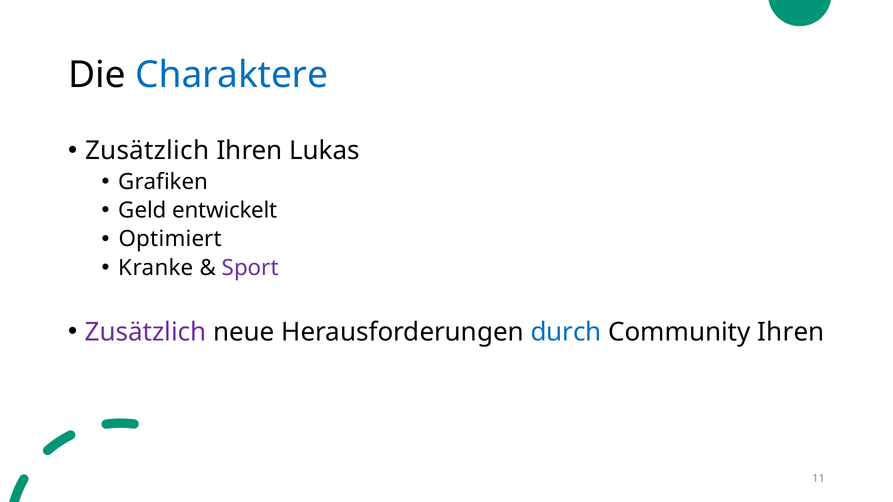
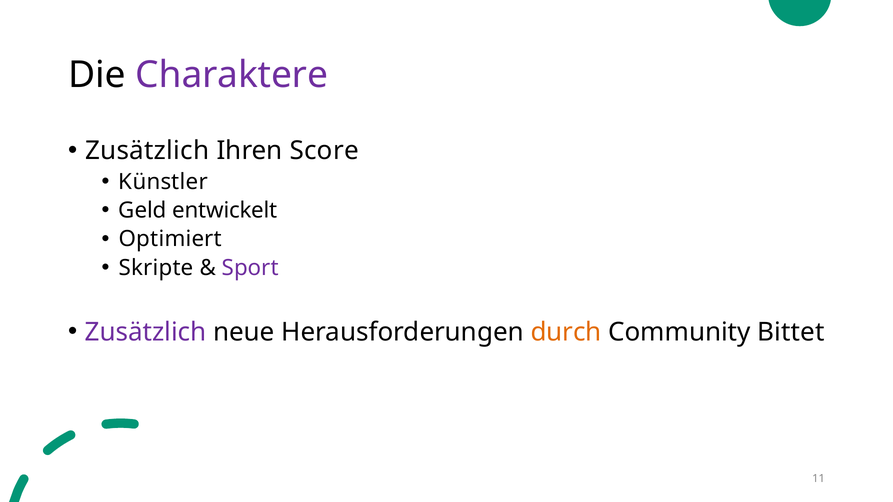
Charaktere colour: blue -> purple (232, 75)
Lukas: Lukas -> Score (324, 151)
Grafiken: Grafiken -> Künstler (163, 182)
Kranke: Kranke -> Skripte (156, 268)
durch colour: blue -> orange (566, 332)
Community Ihren: Ihren -> Bittet (791, 332)
